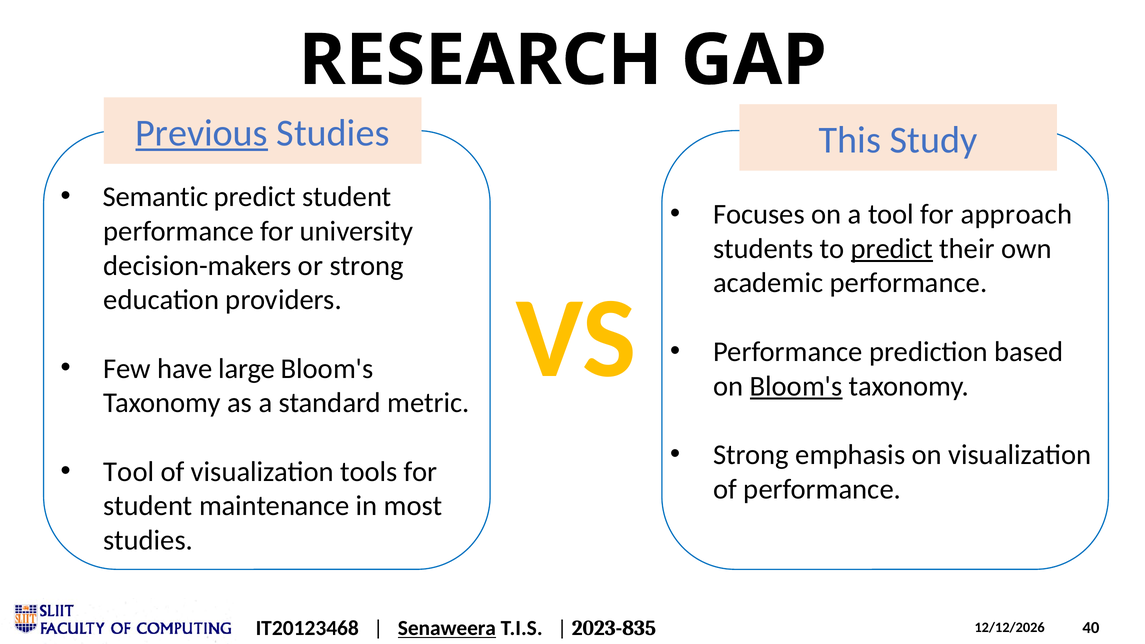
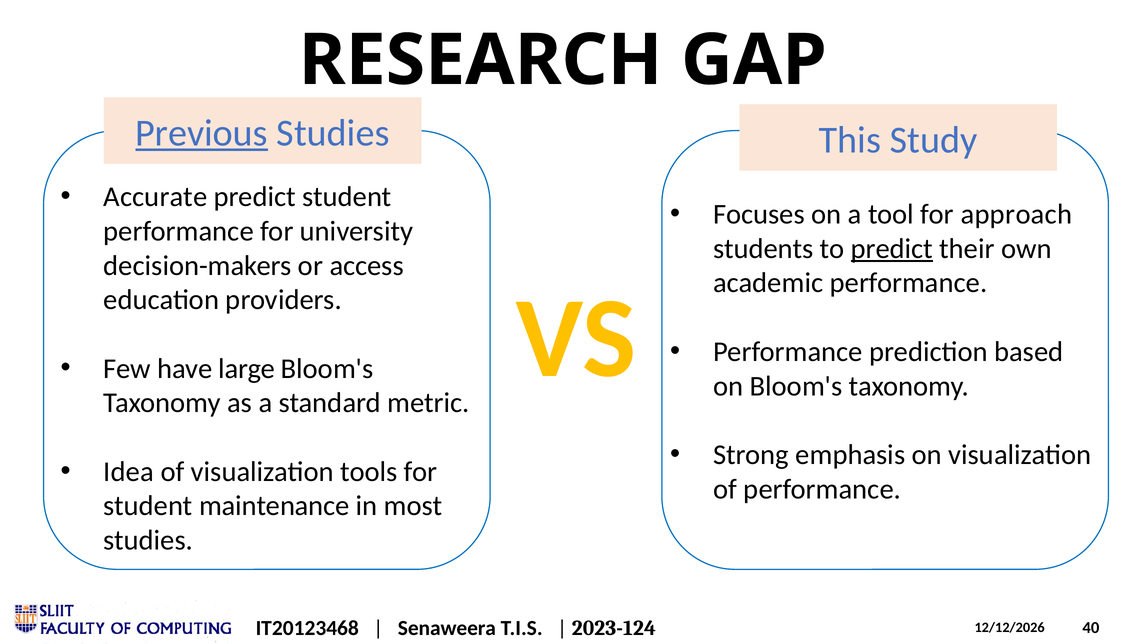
Semantic: Semantic -> Accurate (155, 197)
or strong: strong -> access (367, 266)
Bloom's underline: present -> none (796, 386)
Tool: Tool -> Idea (129, 472)
Senaweera underline: present -> none (447, 628)
2023-835: 2023-835 -> 2023-124 (614, 628)
